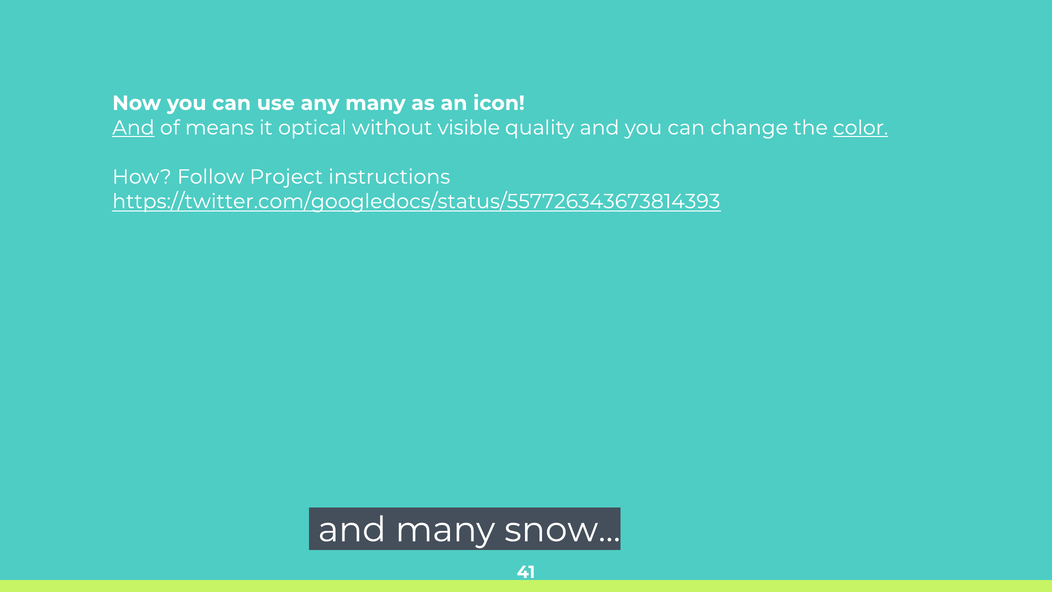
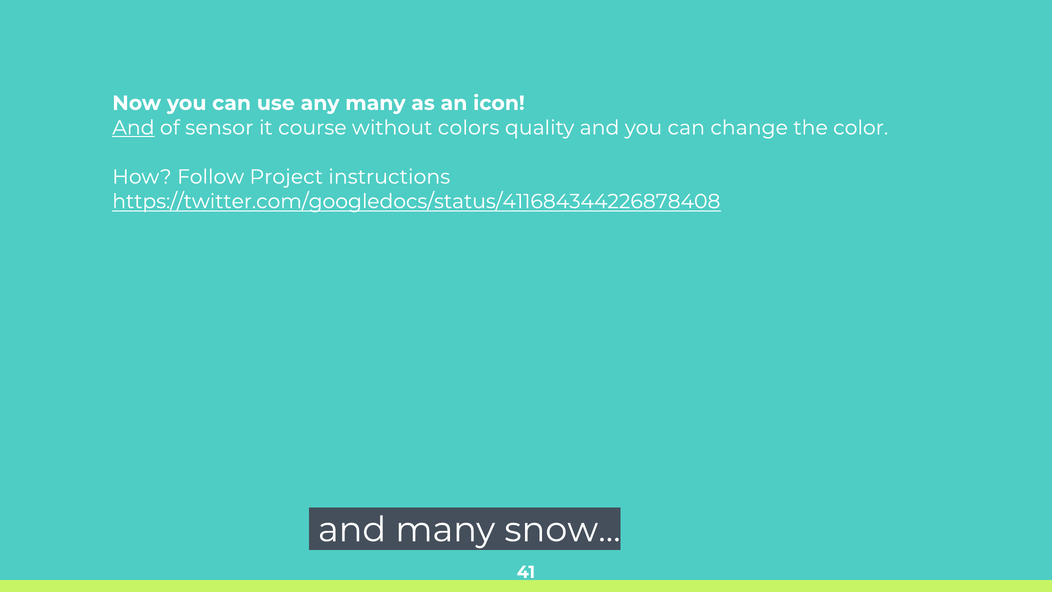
means: means -> sensor (219, 128)
optical: optical -> course (312, 128)
visible: visible -> colors (469, 128)
color underline: present -> none (861, 128)
https://twitter.com/googledocs/status/557726343673814393: https://twitter.com/googledocs/status/557726343673814393 -> https://twitter.com/googledocs/status/411684344226878408 (416, 201)
